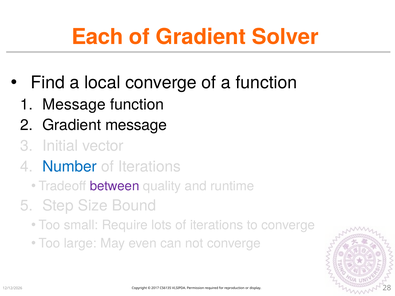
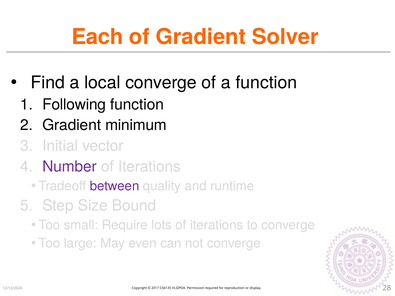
Message: Message -> Following (74, 105)
Gradient message: message -> minimum (136, 125)
Number colour: blue -> purple (70, 167)
